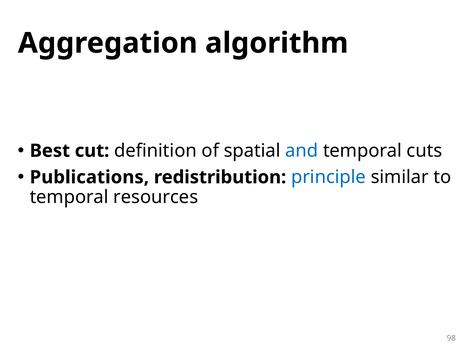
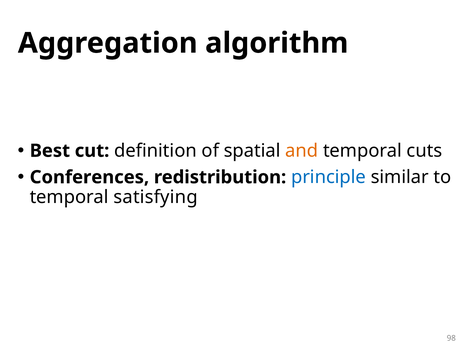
and colour: blue -> orange (302, 151)
Publications: Publications -> Conferences (89, 177)
resources: resources -> satisfying (156, 197)
